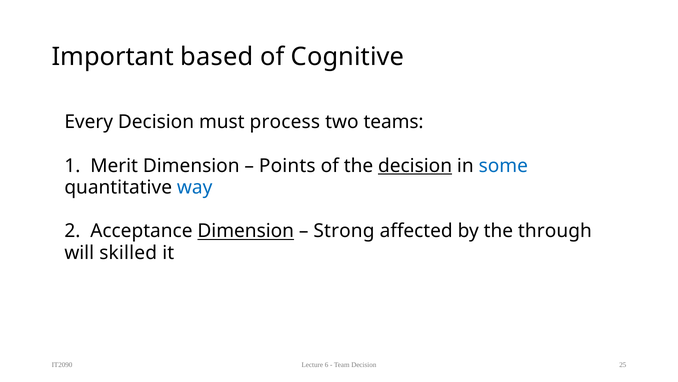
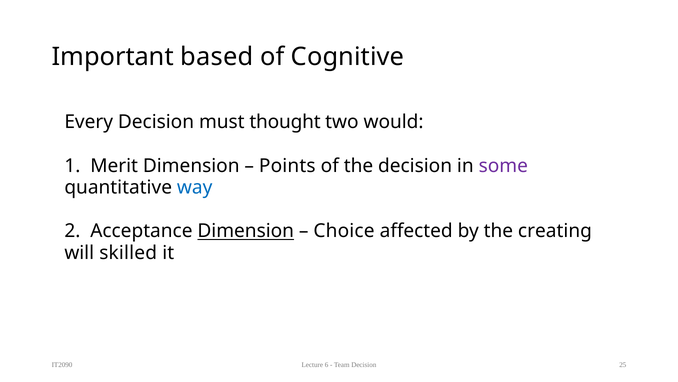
process: process -> thought (285, 122)
teams: teams -> would (394, 122)
decision underline: present -> none (415, 165)
some colour: blue -> purple (503, 165)
Strong: Strong -> Choice (344, 231)
through: through -> creating (555, 231)
